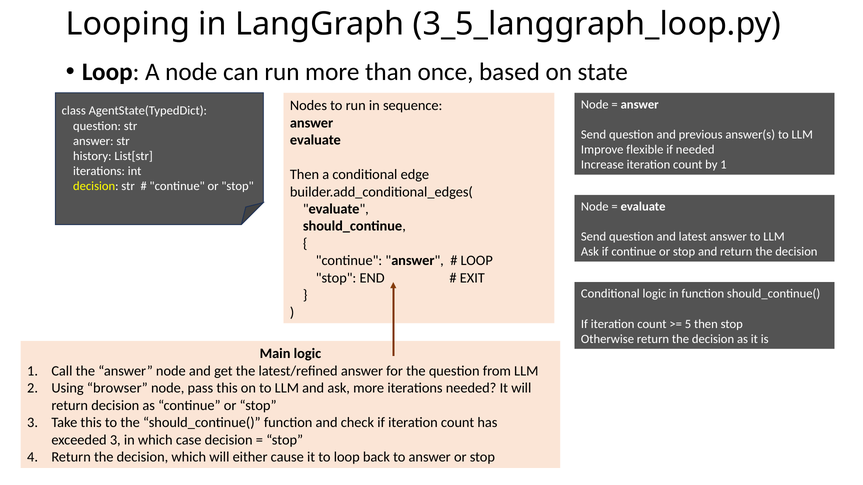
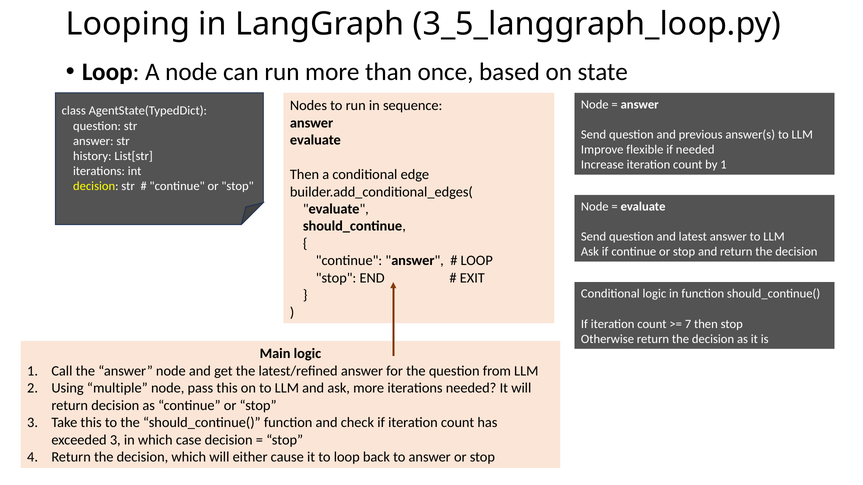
5: 5 -> 7 (688, 324)
browser: browser -> multiple (117, 389)
